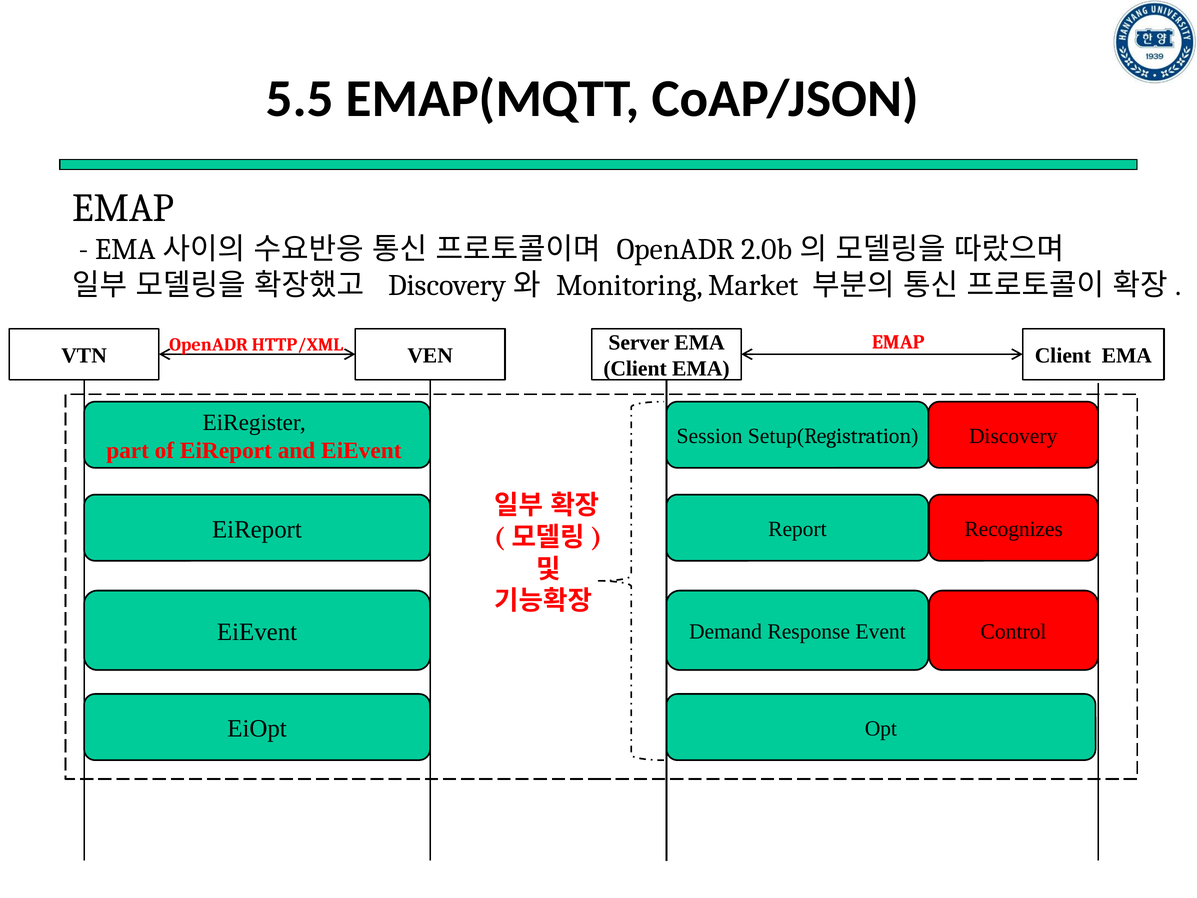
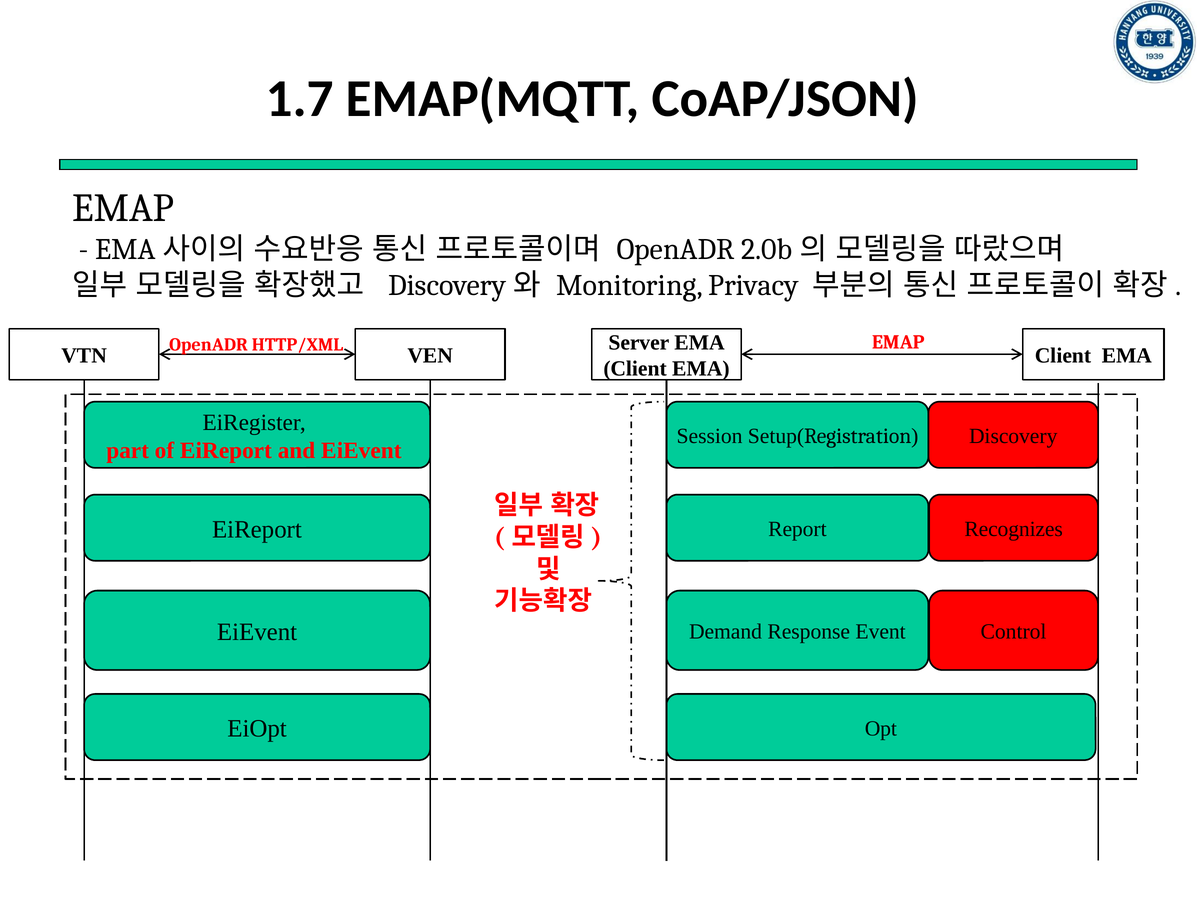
5.5: 5.5 -> 1.7 (300, 98)
Market: Market -> Privacy (753, 285)
